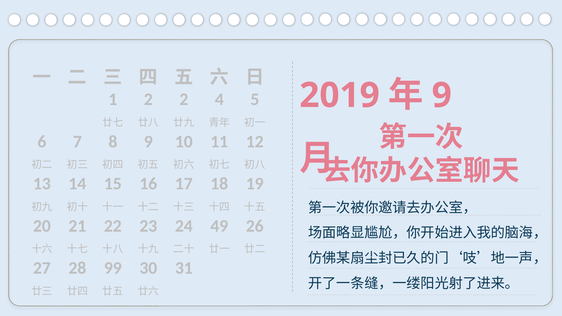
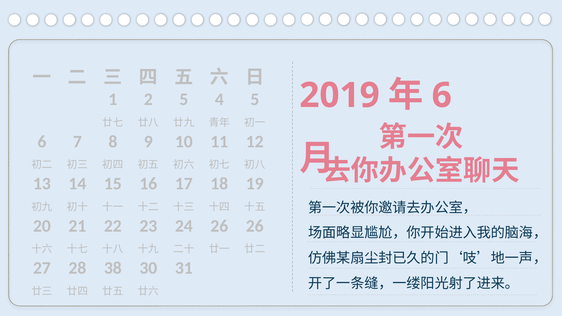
9: 9 -> 6 (442, 95)
2 2: 2 -> 5 (184, 99)
24 49: 49 -> 26 (219, 226)
99: 99 -> 38 (113, 268)
